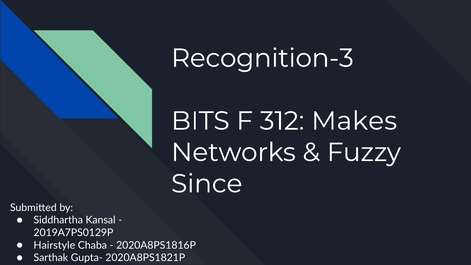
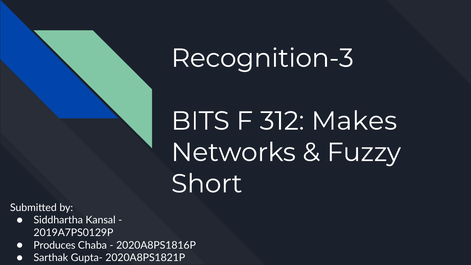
Since: Since -> Short (207, 184)
Hairstyle: Hairstyle -> Produces (54, 245)
